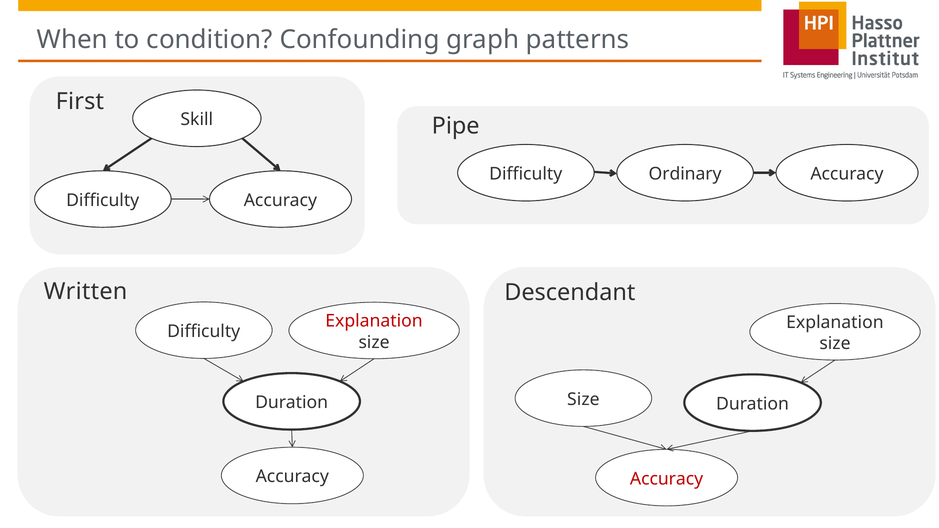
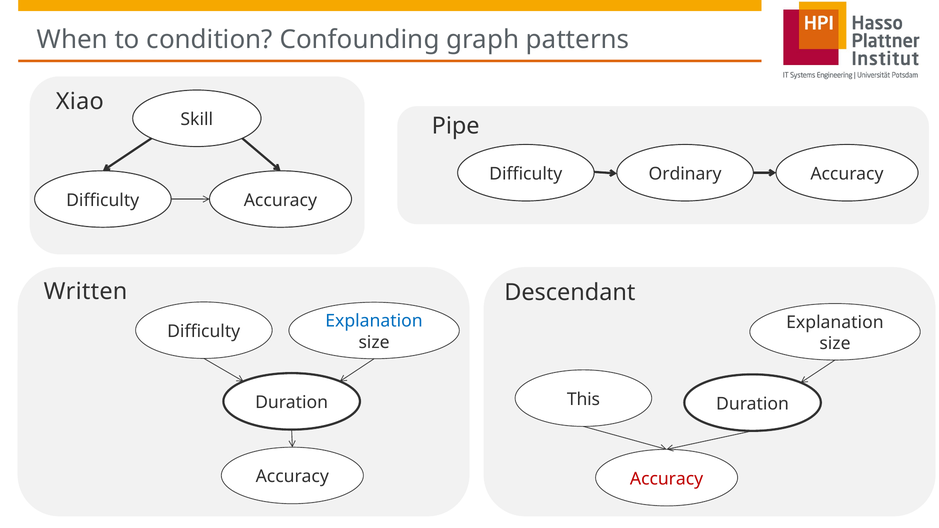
First: First -> Xiao (80, 101)
Explanation colour: red -> blue (374, 321)
Size: Size -> This (583, 400)
